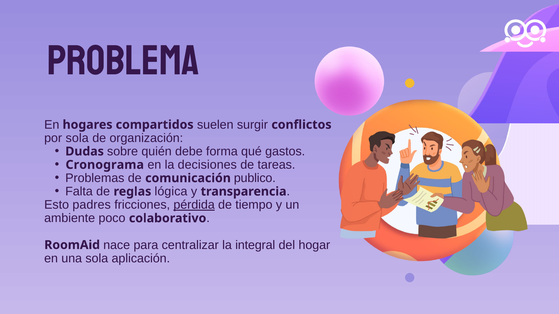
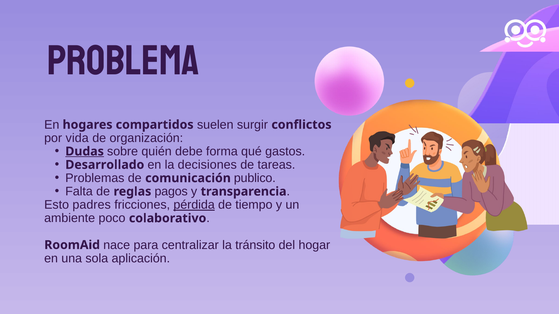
por sola: sola -> vida (77, 138)
Dudas underline: none -> present (85, 152)
Cronograma: Cronograma -> Desarrollado (105, 165)
lógica: lógica -> pagos (171, 192)
integral: integral -> tránsito (255, 245)
